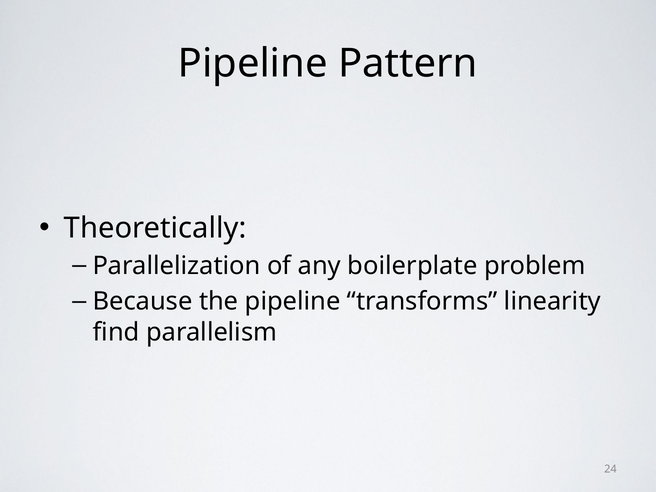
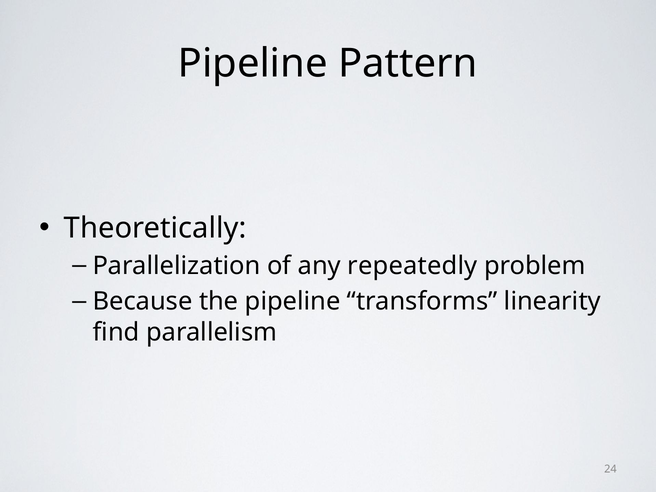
boilerplate: boilerplate -> repeatedly (412, 266)
